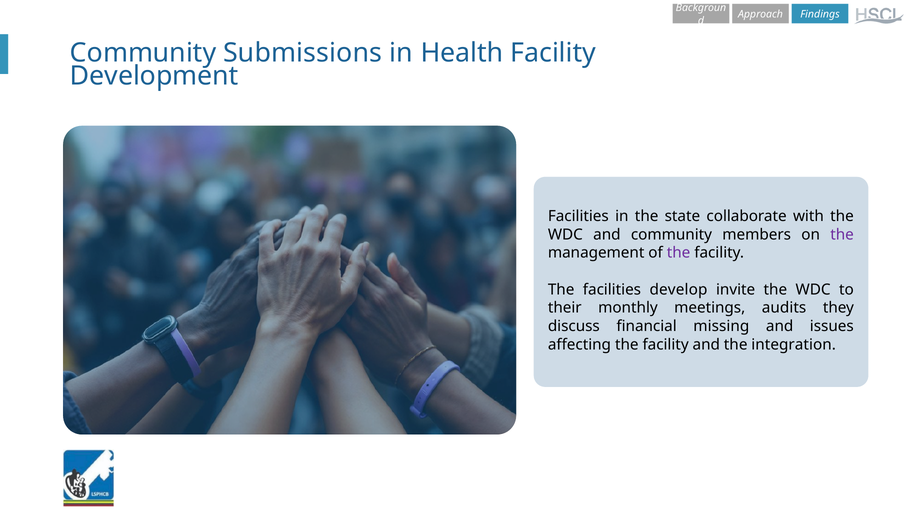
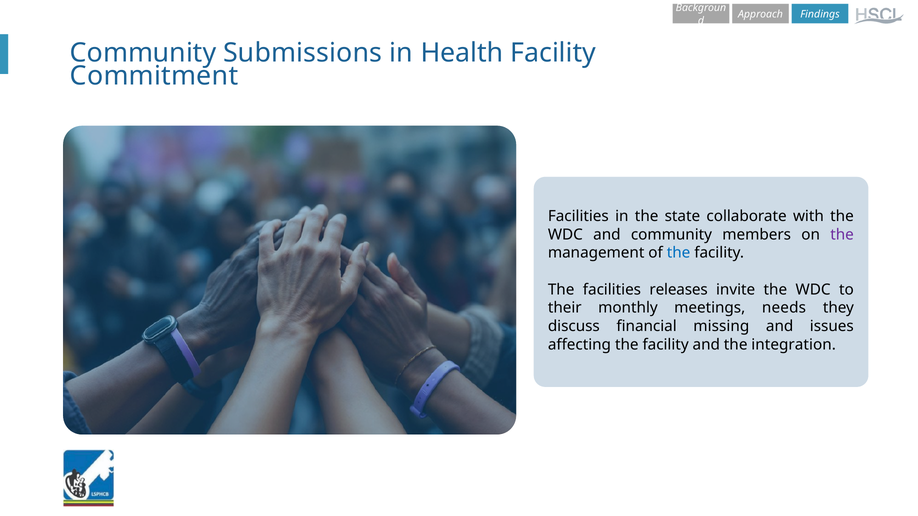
Development: Development -> Commitment (154, 76)
the colour: purple -> blue (679, 253)
develop: develop -> releases (679, 290)
audits: audits -> needs (784, 308)
